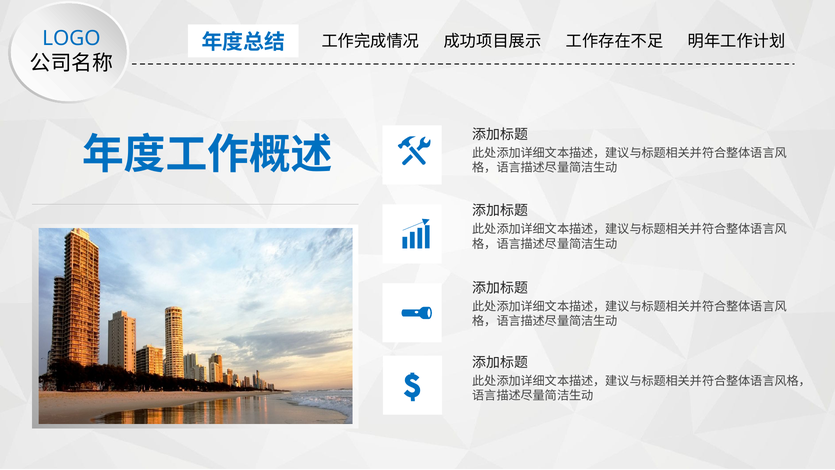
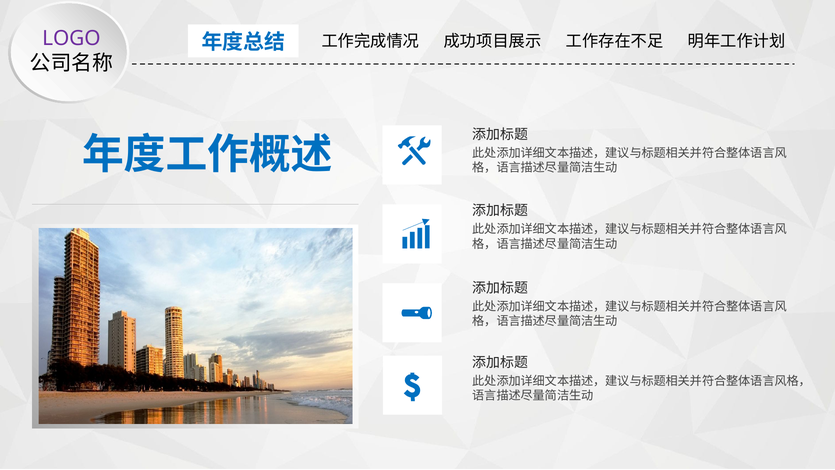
LOGO colour: blue -> purple (71, 39)
